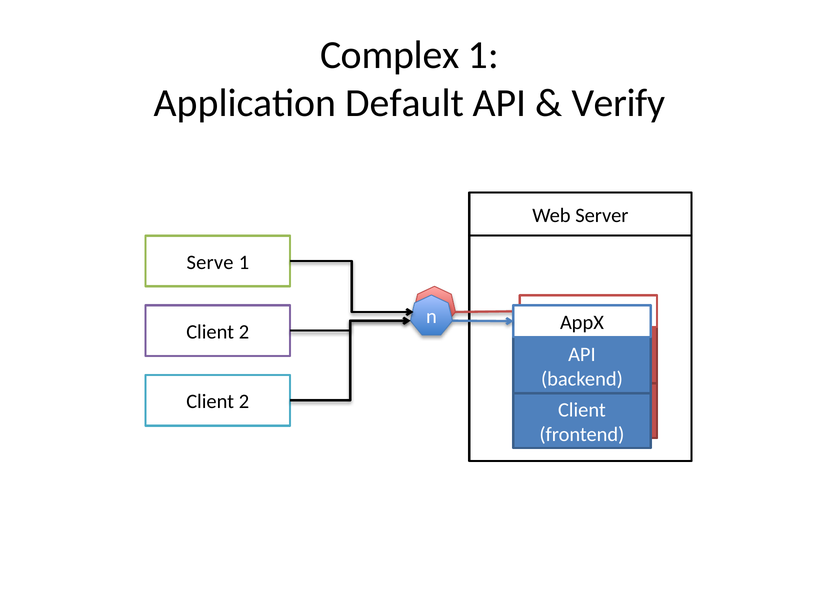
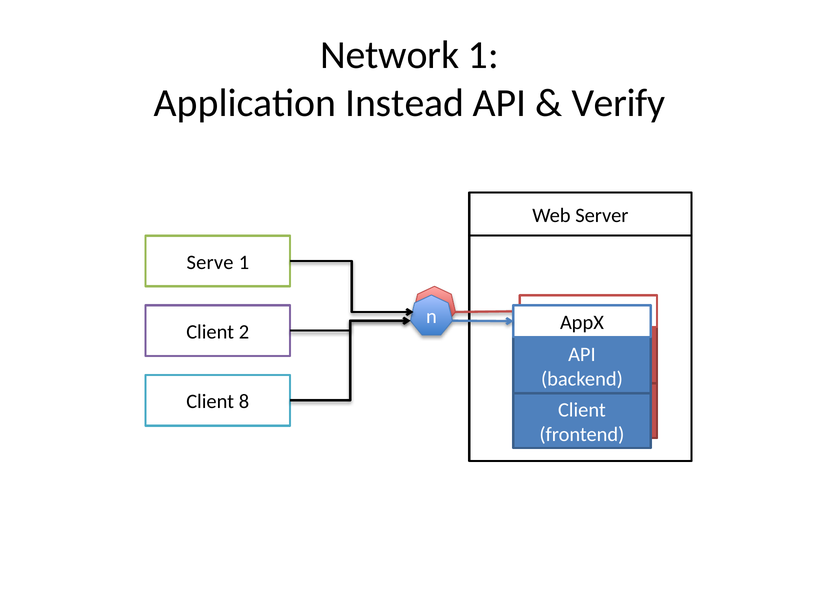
Complex: Complex -> Network (390, 55)
Default: Default -> Instead (405, 103)
2: 2 -> 8 (244, 402)
